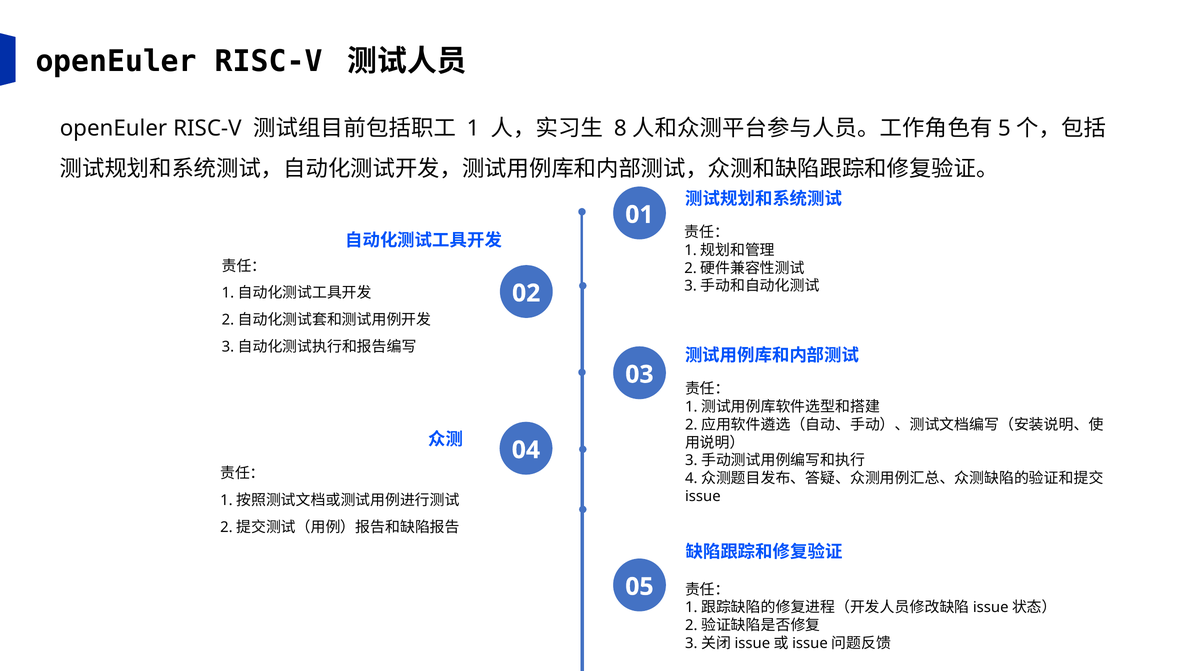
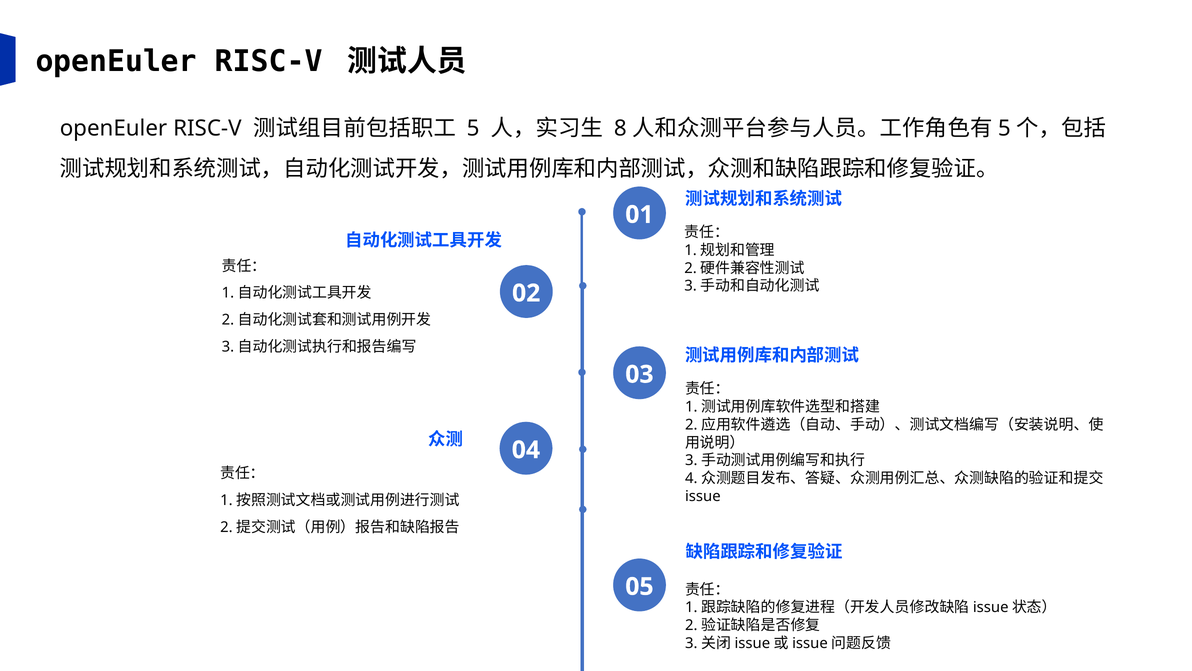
1: 1 -> 5 (473, 129)
